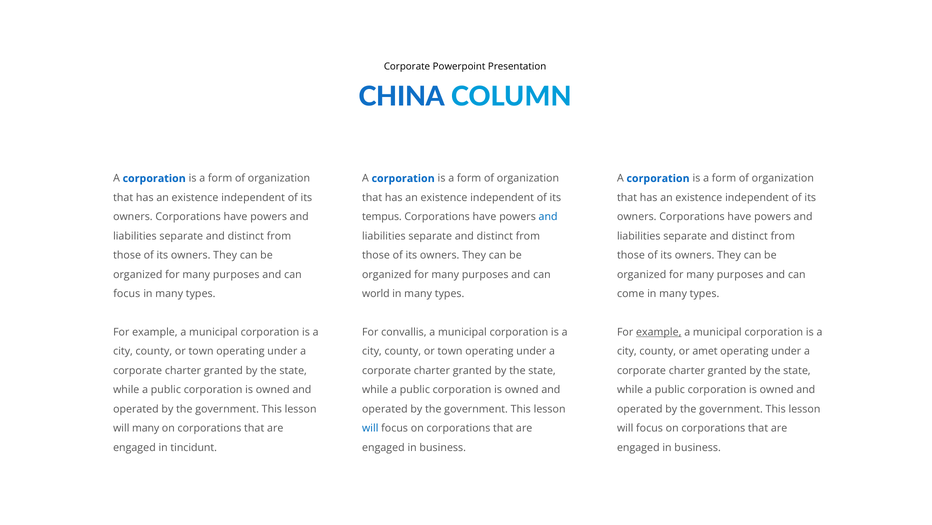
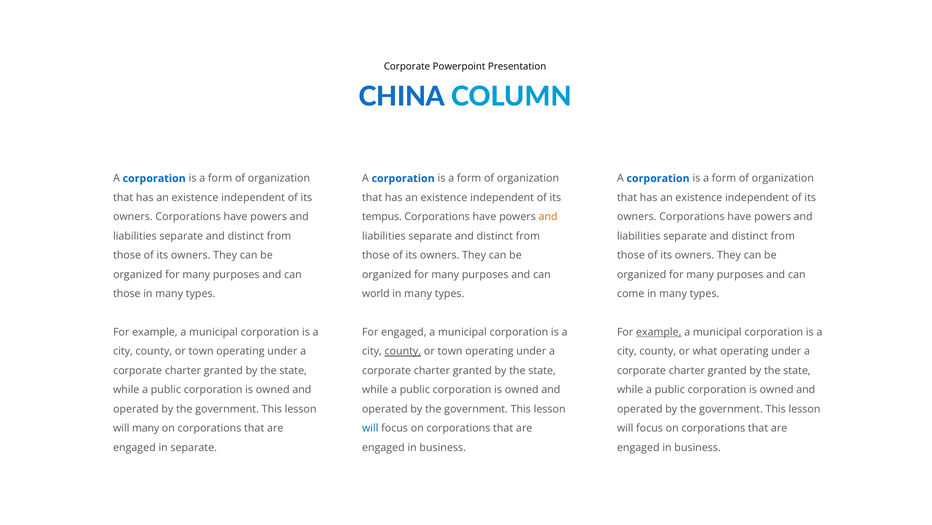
and colour: blue -> orange (548, 217)
focus: focus -> those (127, 293)
For convallis: convallis -> engaged (404, 332)
county underline: none -> present (403, 351)
amet: amet -> what (705, 351)
in tincidunt: tincidunt -> separate (194, 447)
